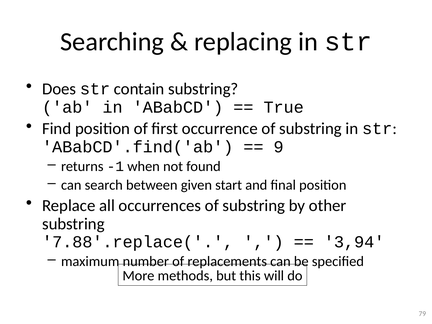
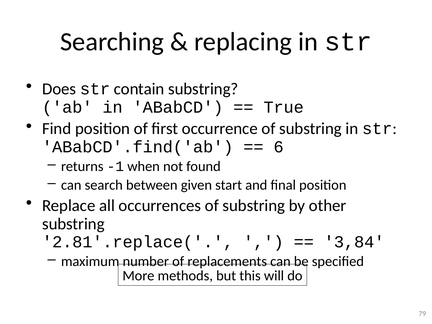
9: 9 -> 6 (279, 147)
7.88'.replace(: 7.88'.replace( -> 2.81'.replace( (138, 242)
3,94: 3,94 -> 3,84 (354, 242)
